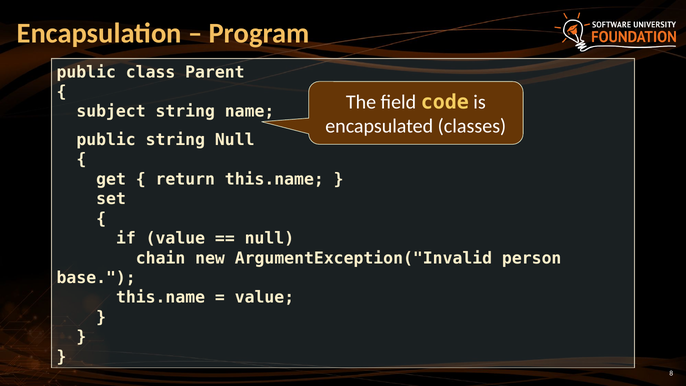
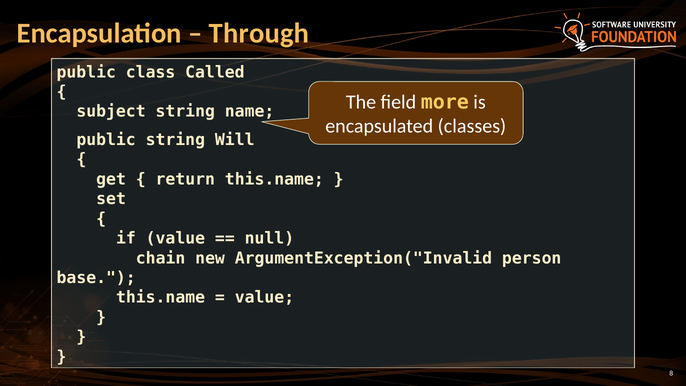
Program: Program -> Through (259, 33)
Parent: Parent -> Called (215, 72)
code: code -> more (445, 102)
string Null: Null -> Will (235, 140)
